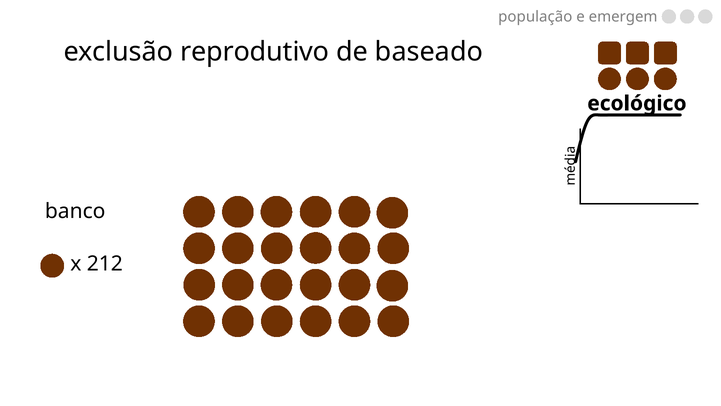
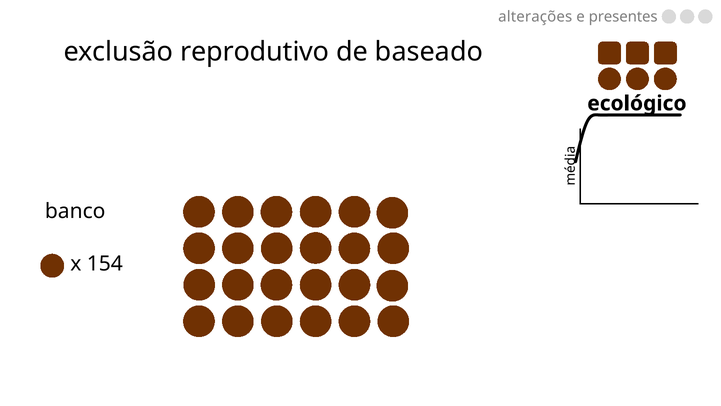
população: população -> alterações (535, 17)
emergem: emergem -> presentes (623, 17)
212: 212 -> 154 (105, 264)
